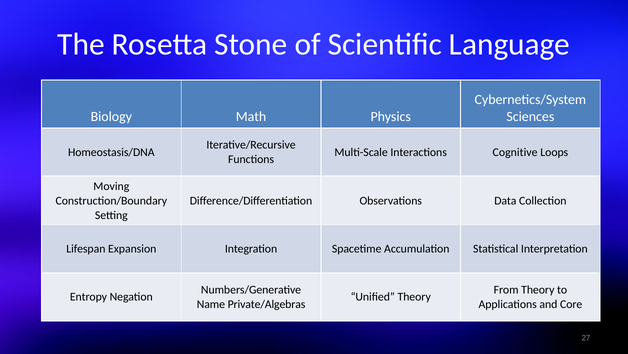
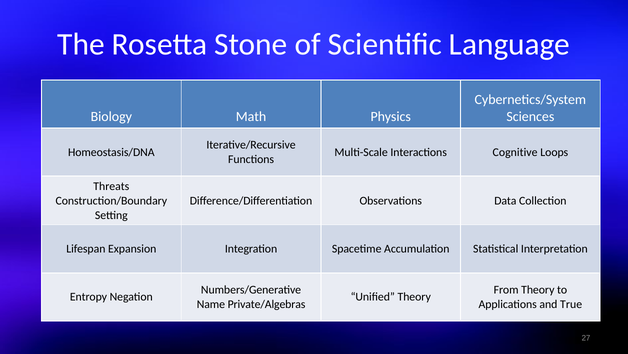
Moving: Moving -> Threats (111, 186)
Core: Core -> True (571, 304)
